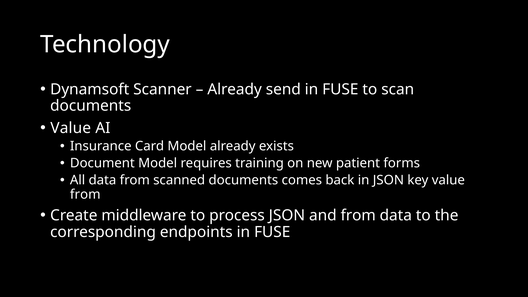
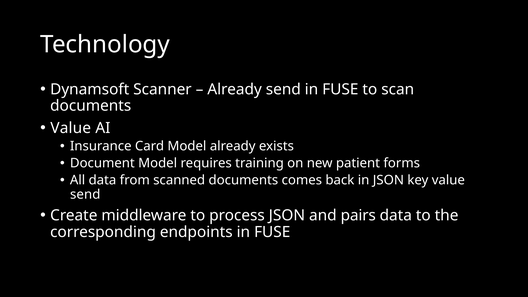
from: from -> send (85, 194)
and from: from -> pairs (358, 215)
